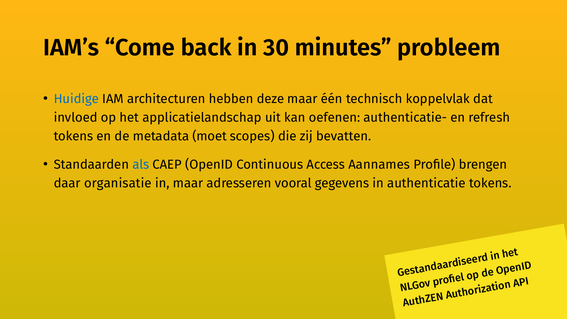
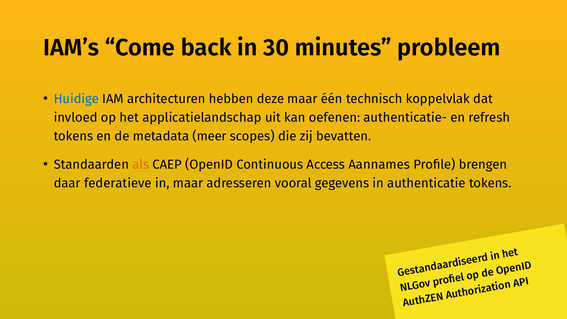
moet: moet -> meer (210, 136)
als colour: blue -> orange (141, 164)
organisatie: organisatie -> federatieve (118, 183)
